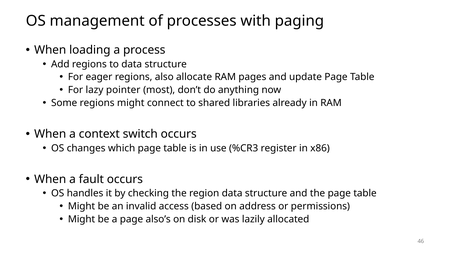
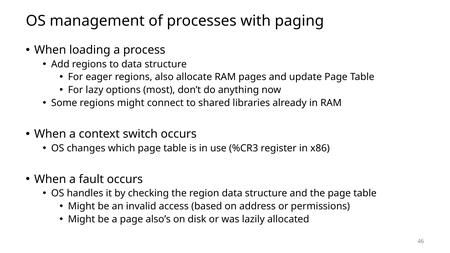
pointer: pointer -> options (123, 90)
